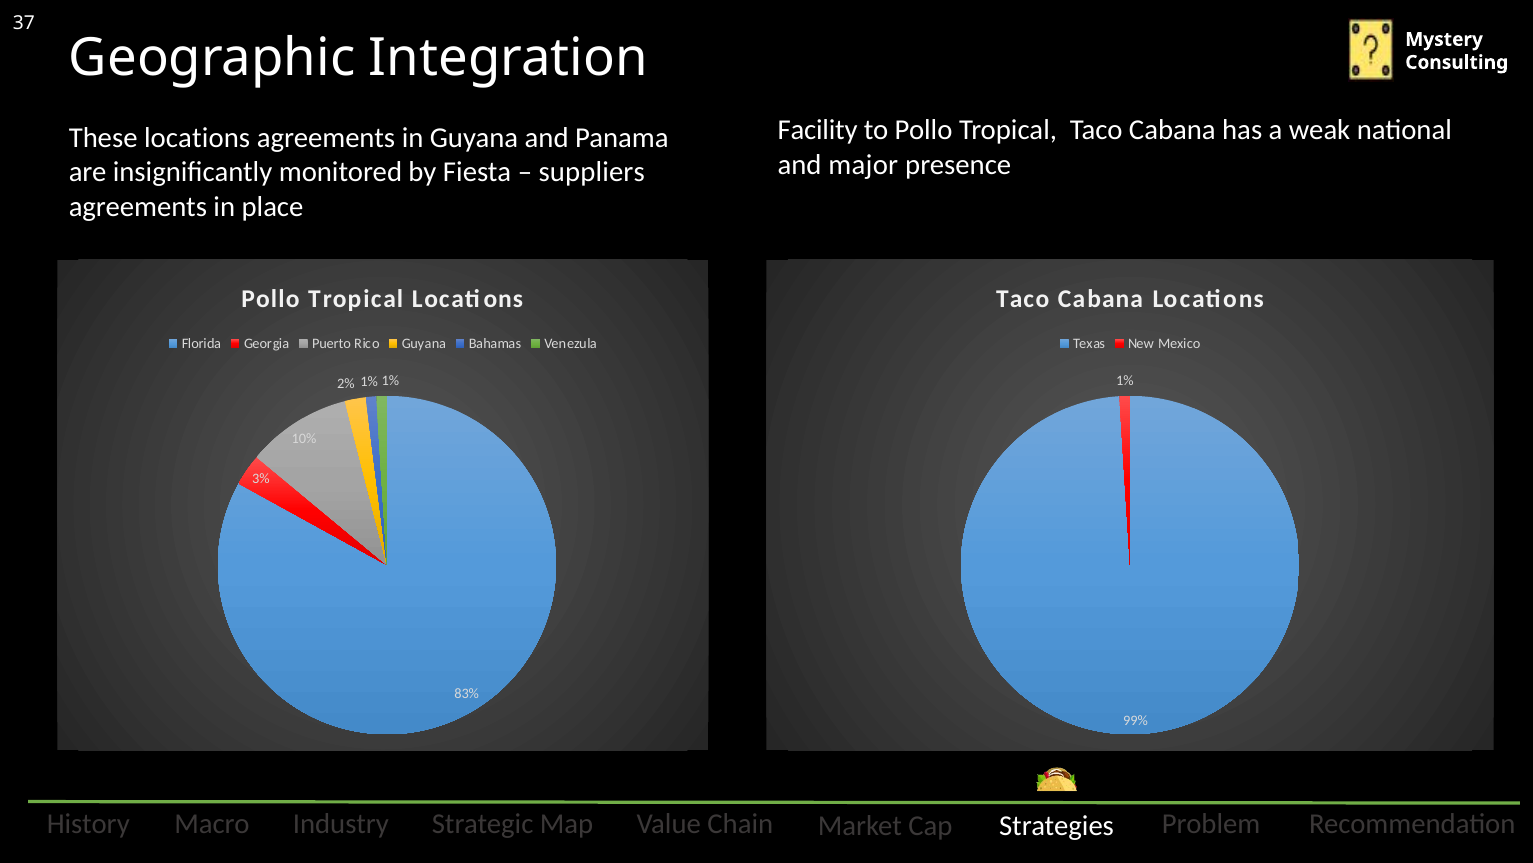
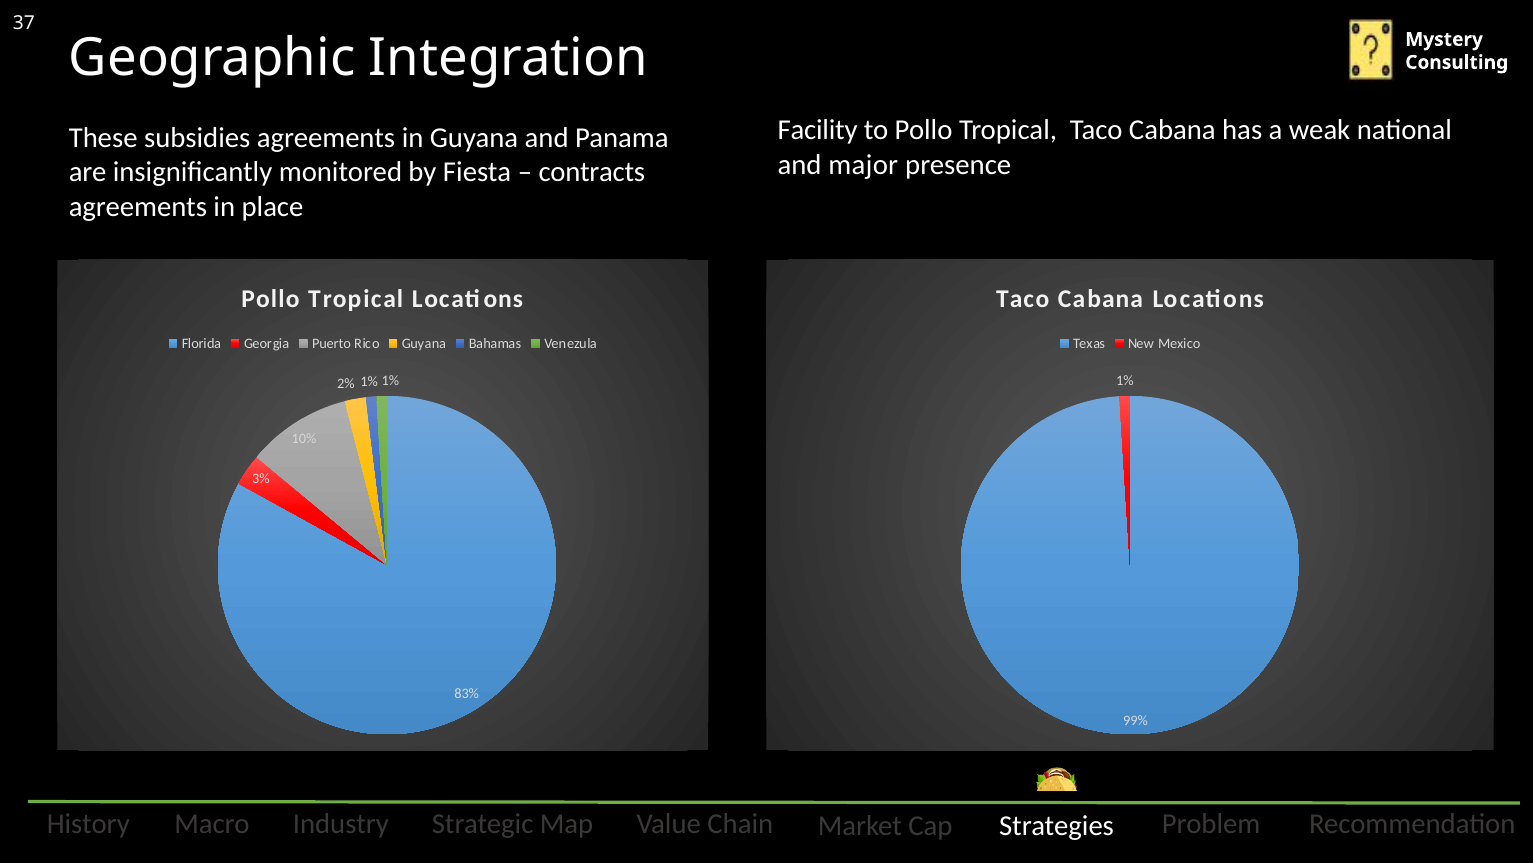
These locations: locations -> subsidies (197, 138)
suppliers: suppliers -> contracts (592, 172)
